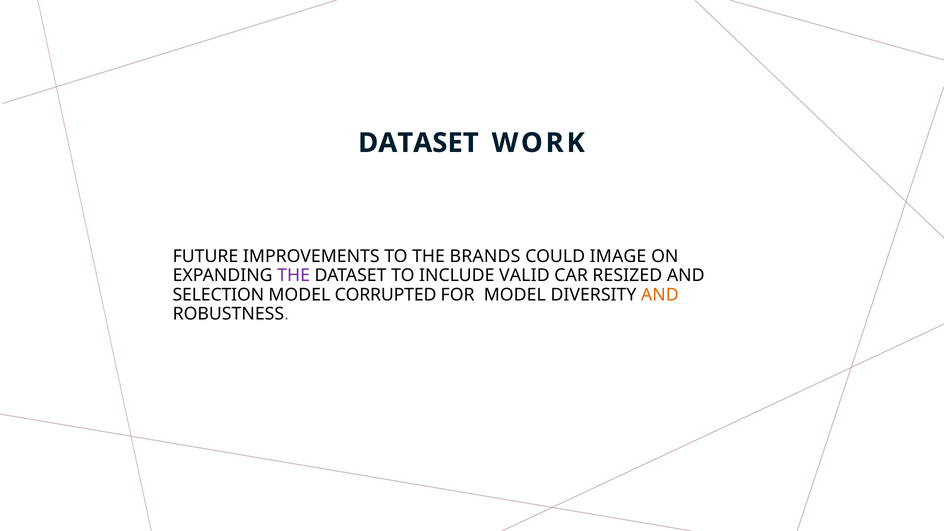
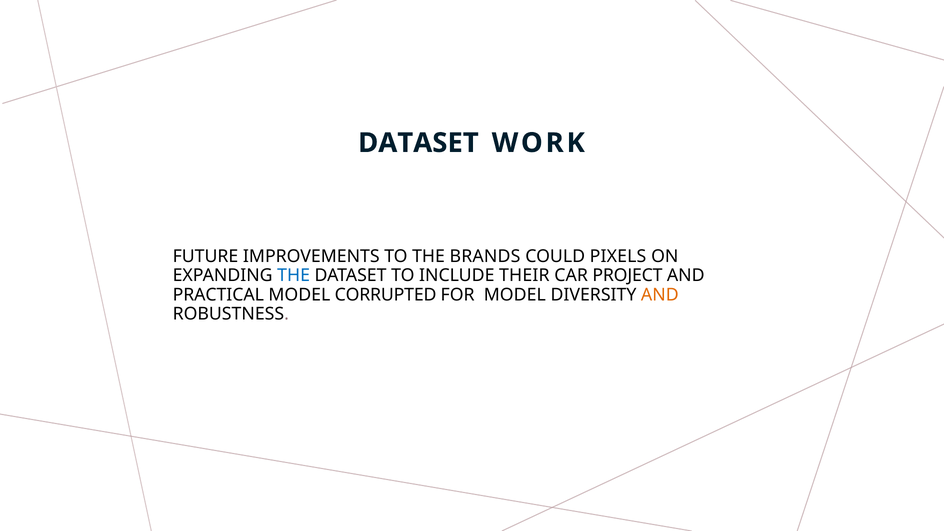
IMAGE: IMAGE -> PIXELS (618, 256)
THE colour: purple -> blue (294, 276)
VALID: VALID -> THEIR (524, 276)
RESIZED: RESIZED -> PROJECT (627, 276)
SELECTION: SELECTION -> PRACTICAL (218, 295)
